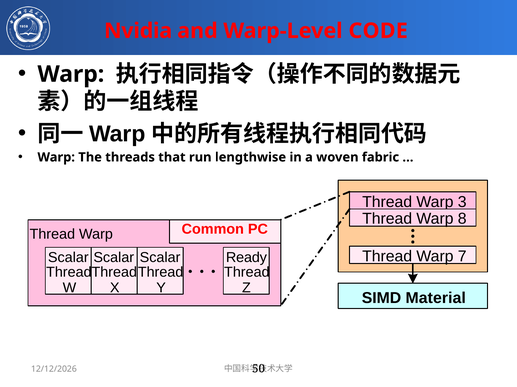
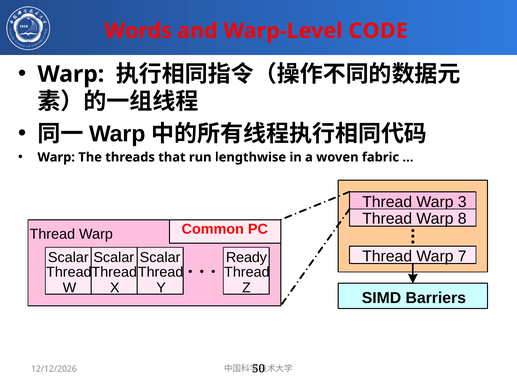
Nvidia: Nvidia -> Words (138, 31)
Material: Material -> Barriers (436, 299)
